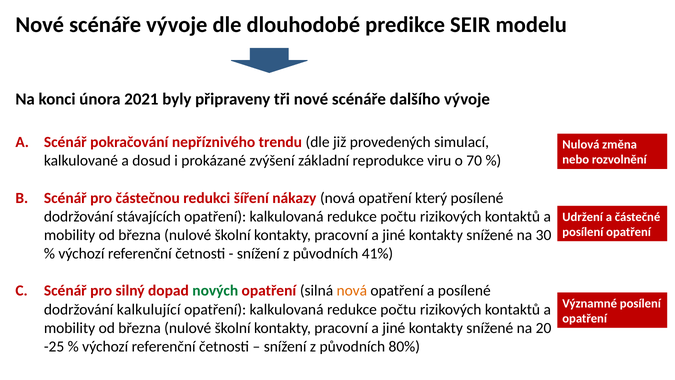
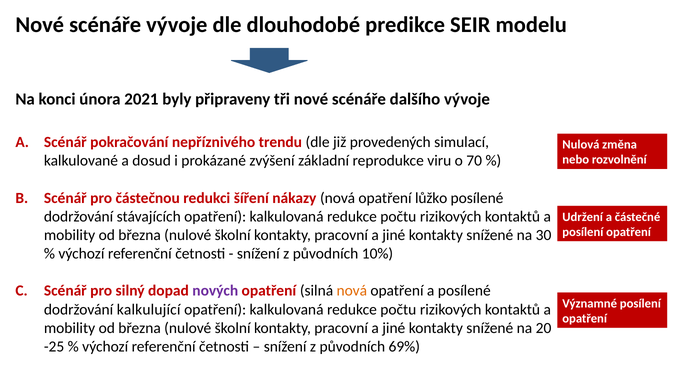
který: který -> lůžko (431, 198)
41%: 41% -> 10% (377, 253)
nových colour: green -> purple (215, 291)
80%: 80% -> 69% (404, 346)
